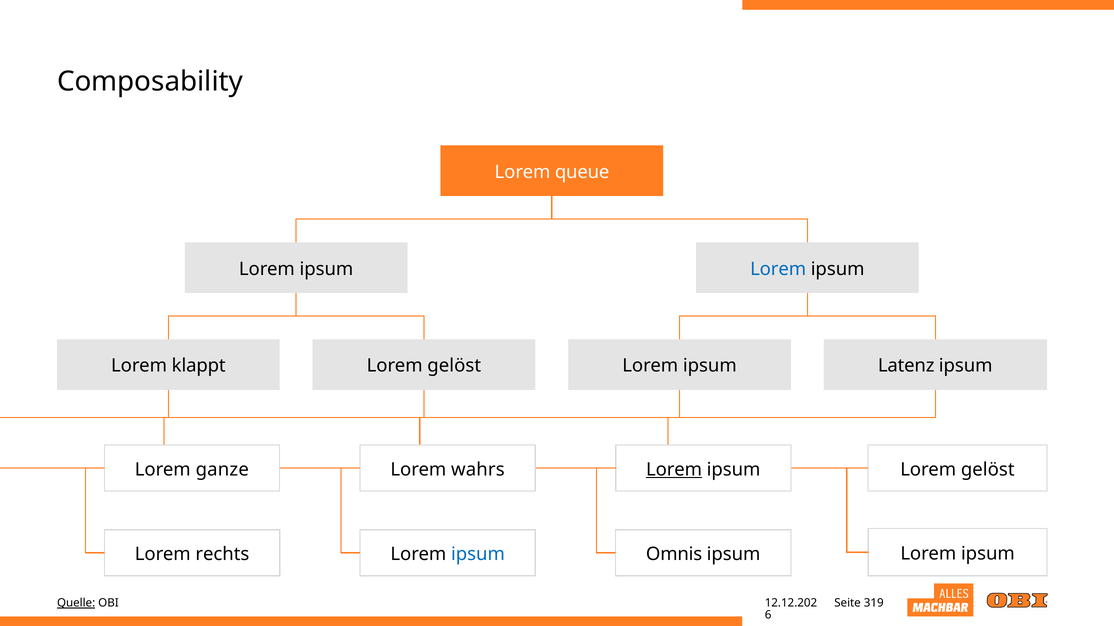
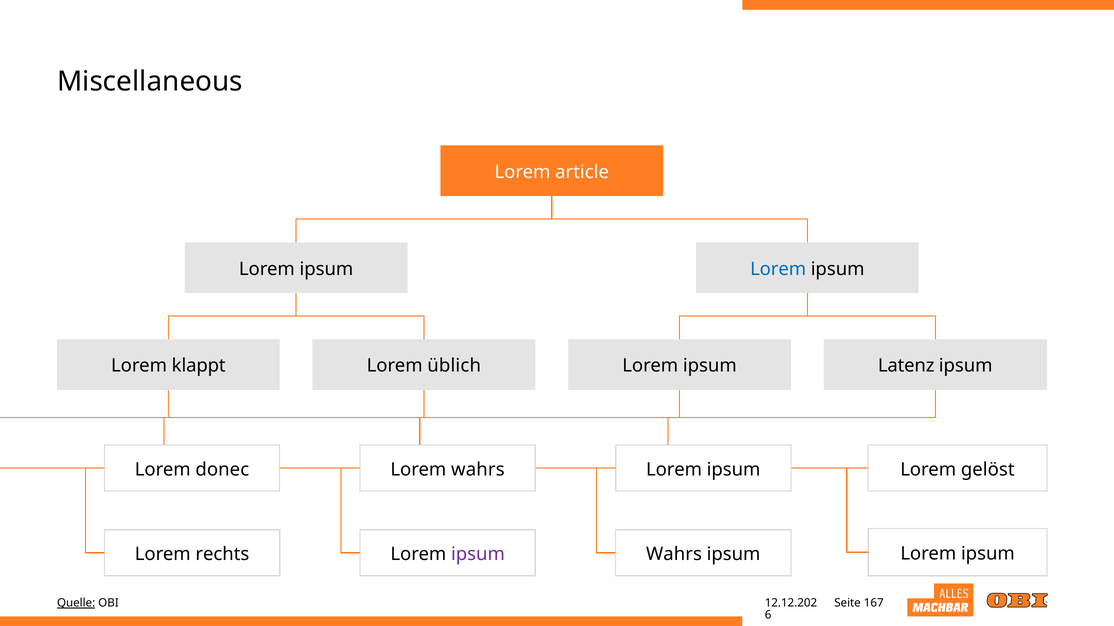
Composability: Composability -> Miscellaneous (150, 82)
queue: queue -> article (582, 172)
gelöst: gelöst -> üblich (454, 366)
ganze: ganze -> donec (222, 470)
Lorem underline: present -> none (674, 470)
ipsum colour: blue -> purple (478, 555)
Omnis: Omnis -> Wahrs (674, 555)
319: 319 -> 167 (874, 604)
